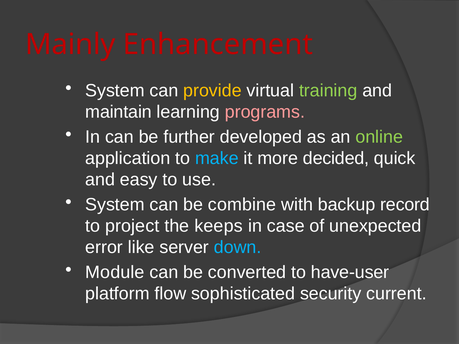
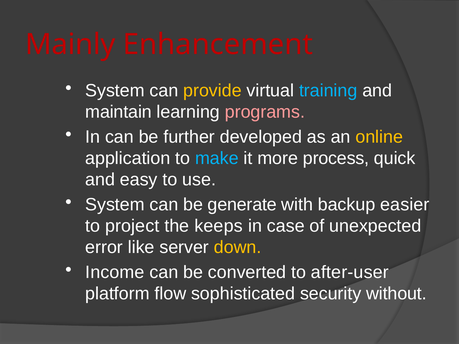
training colour: light green -> light blue (328, 91)
online colour: light green -> yellow (379, 137)
decided: decided -> process (336, 158)
combine: combine -> generate (242, 205)
record: record -> easier (405, 205)
down colour: light blue -> yellow (238, 247)
Module: Module -> Income (115, 272)
have-user: have-user -> after-user (350, 272)
current: current -> without (396, 294)
